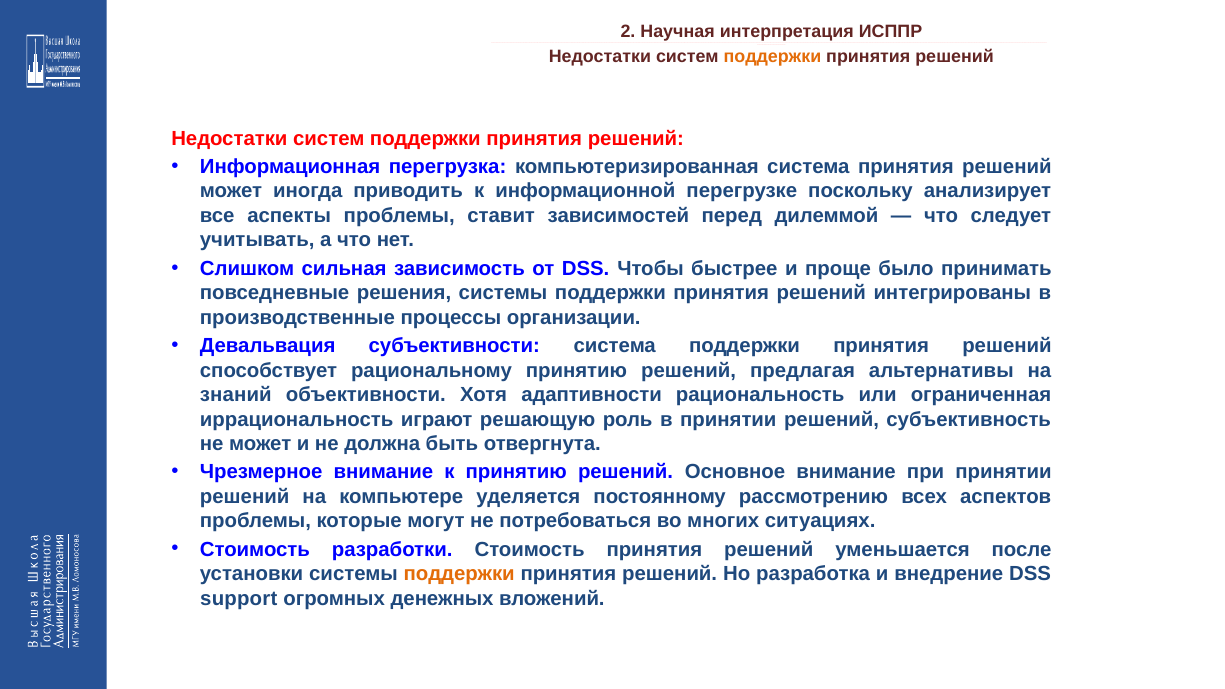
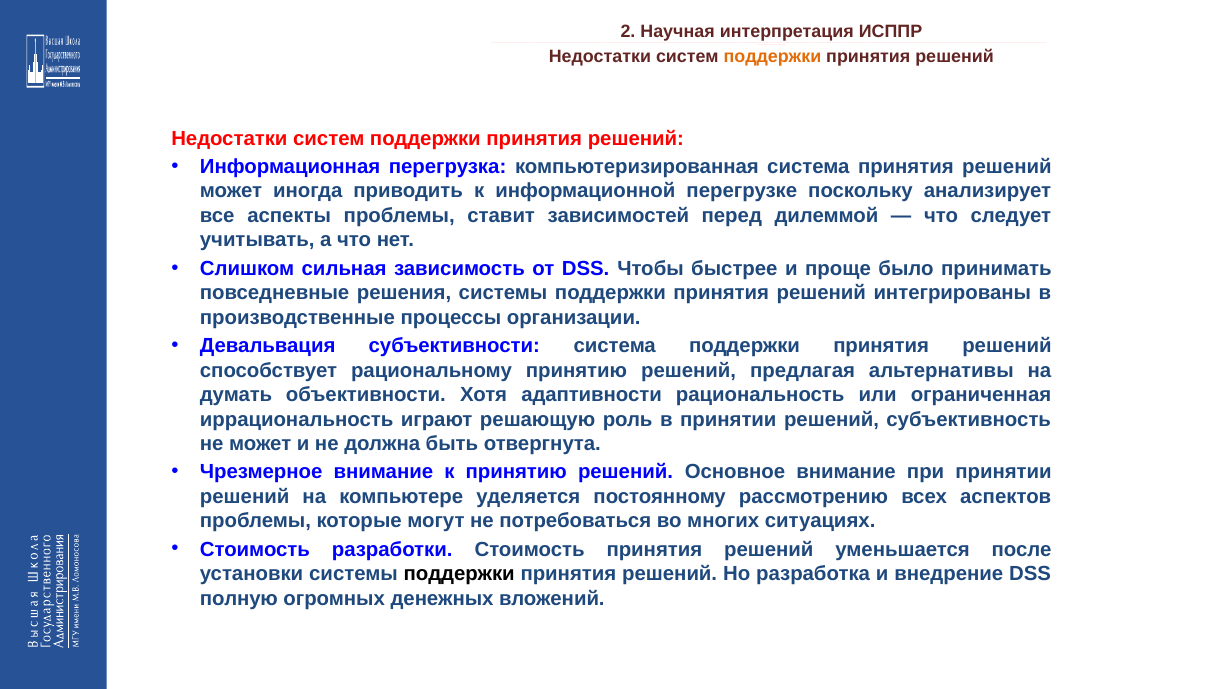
знаний: знаний -> думать (236, 395)
поддержки colour: orange -> black (459, 574)
support: support -> полную (239, 598)
